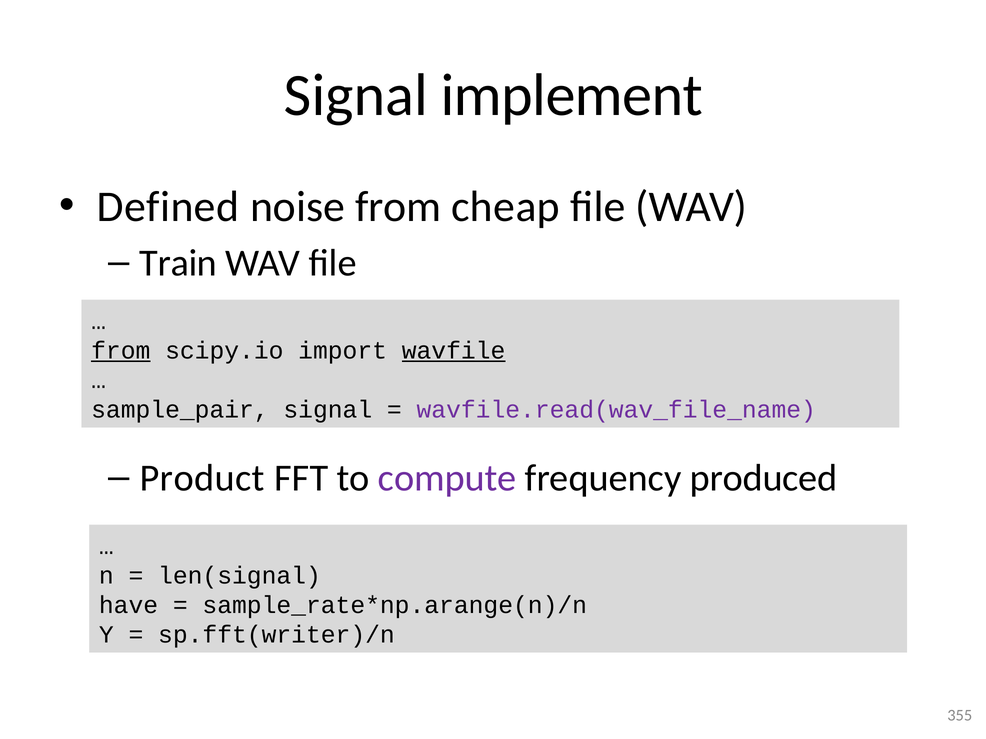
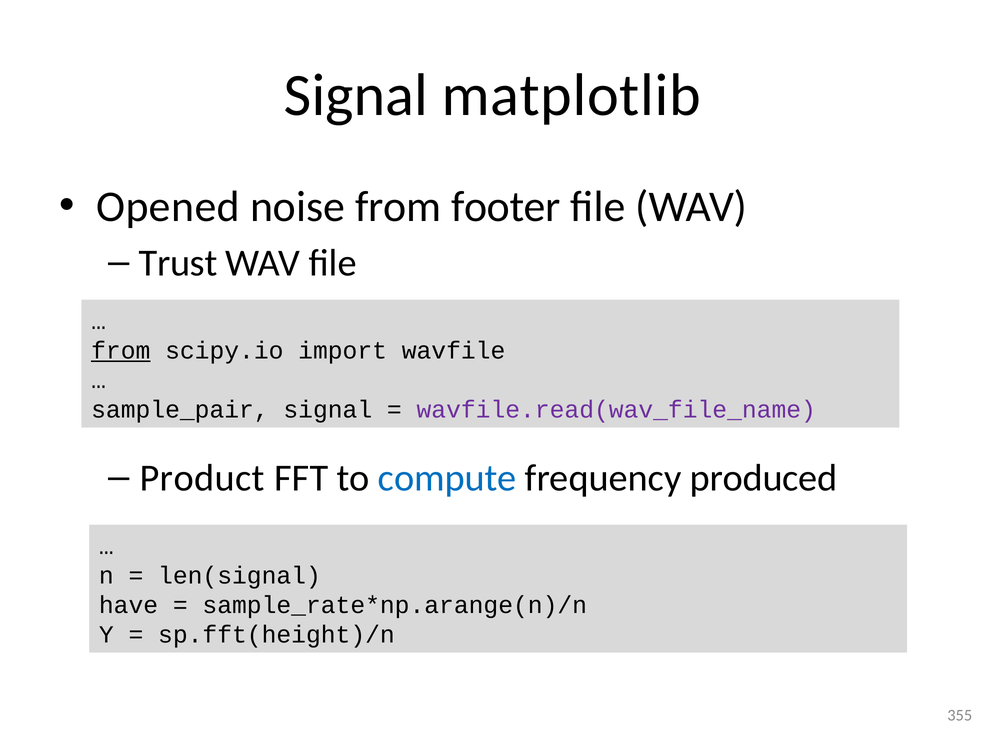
implement: implement -> matplotlib (571, 95)
Defined: Defined -> Opened (168, 207)
cheap: cheap -> footer (506, 207)
Train: Train -> Trust (178, 263)
wavfile underline: present -> none (454, 351)
compute colour: purple -> blue (447, 478)
sp.fft(writer)/n: sp.fft(writer)/n -> sp.fft(height)/n (276, 635)
